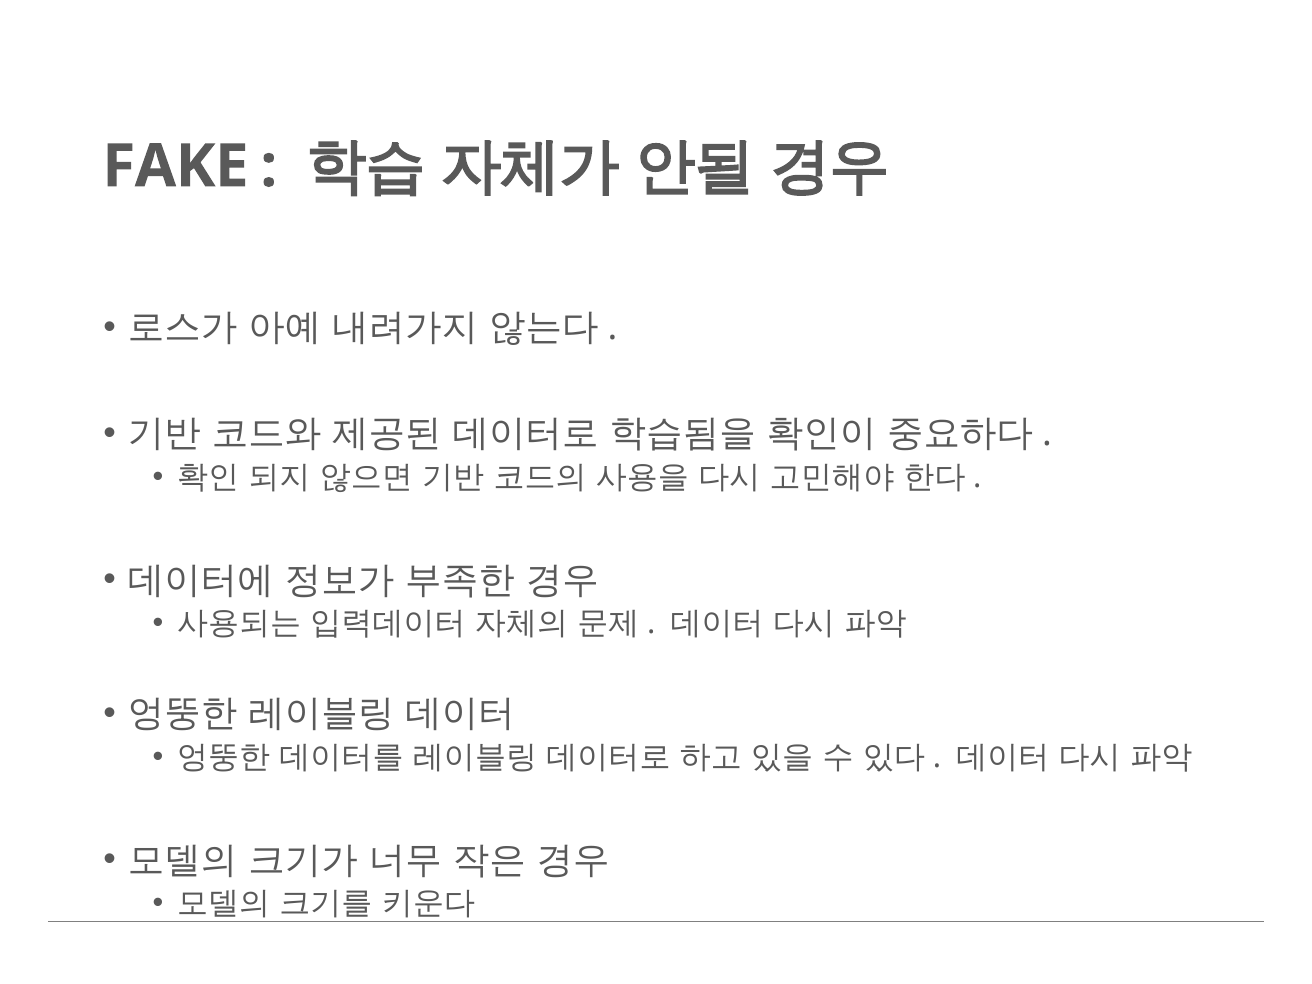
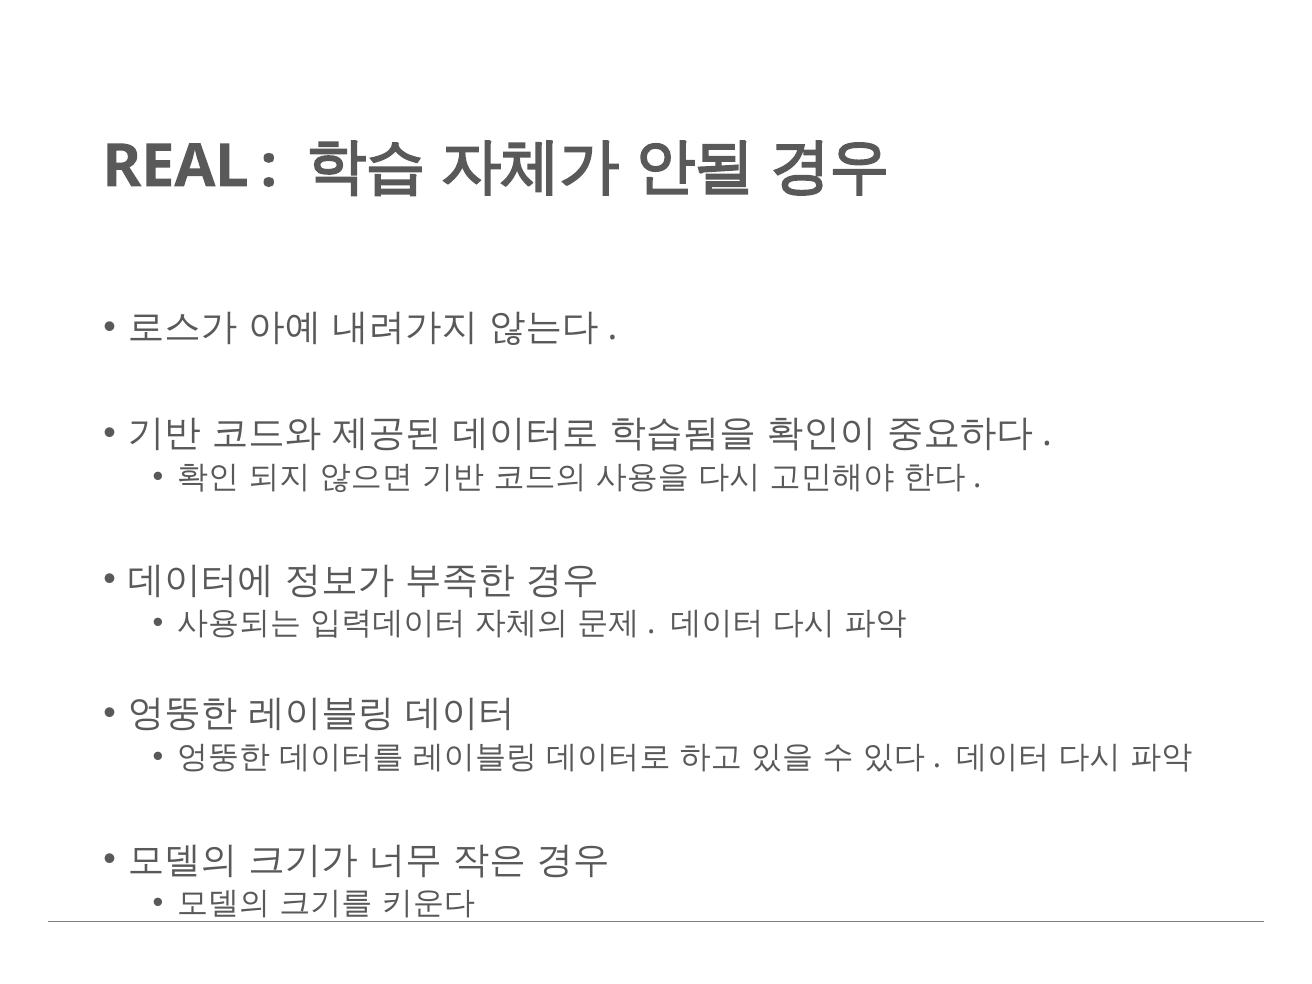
FAKE: FAKE -> REAL (175, 166)
